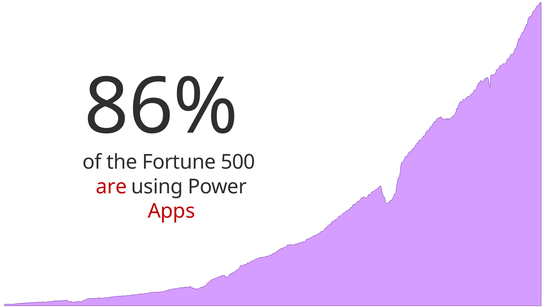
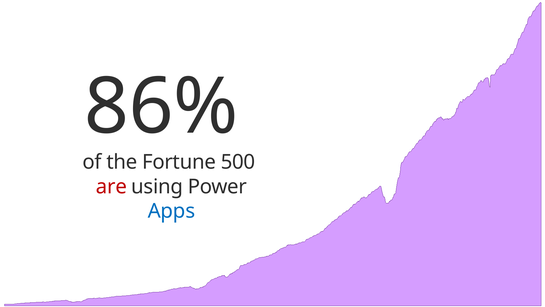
Apps colour: red -> blue (171, 211)
